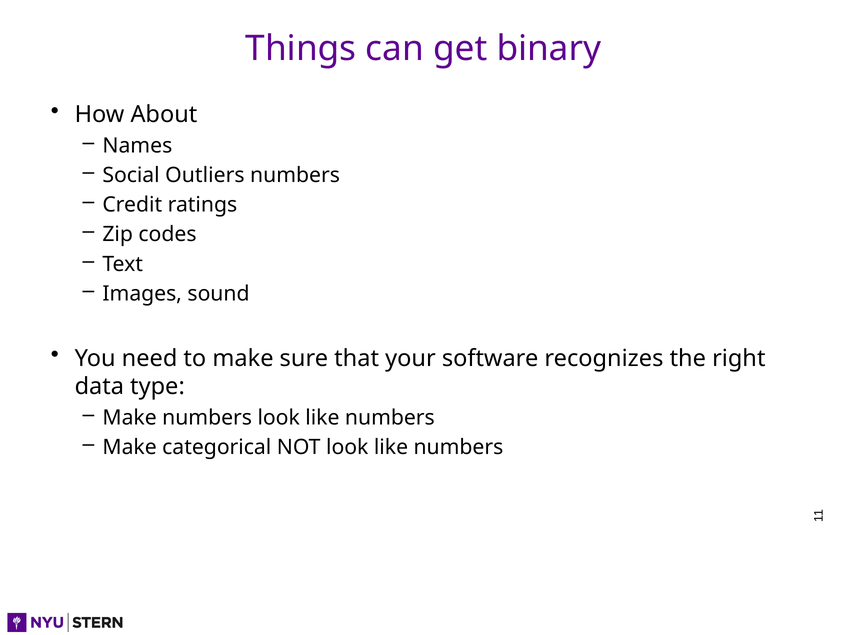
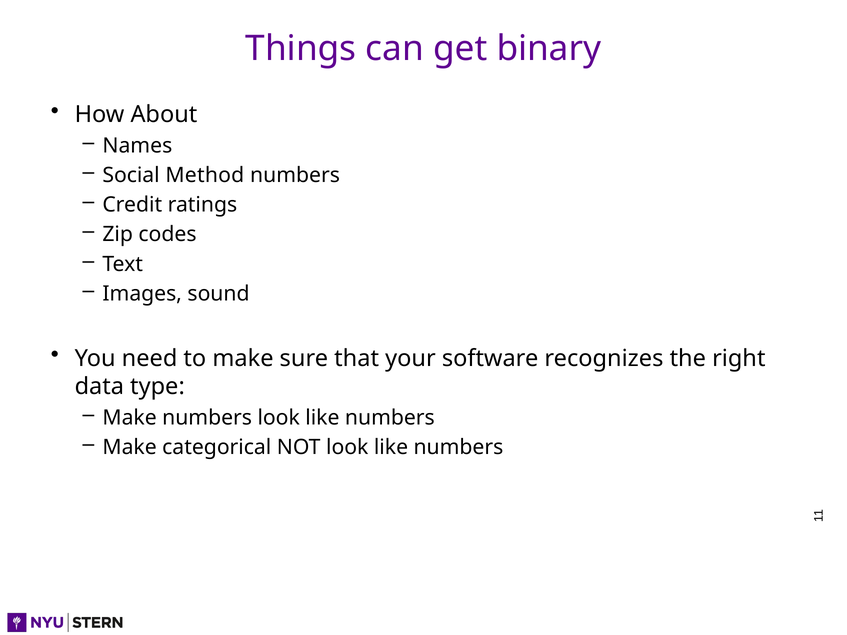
Outliers: Outliers -> Method (205, 175)
